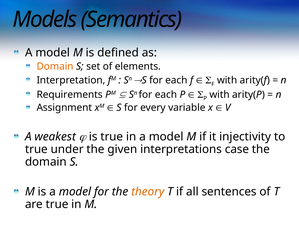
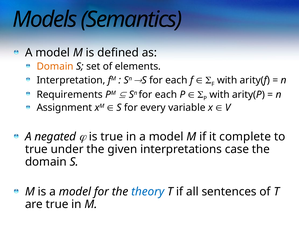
weakest: weakest -> negated (55, 136)
injectivity: injectivity -> complete (245, 136)
theory colour: orange -> blue (148, 191)
